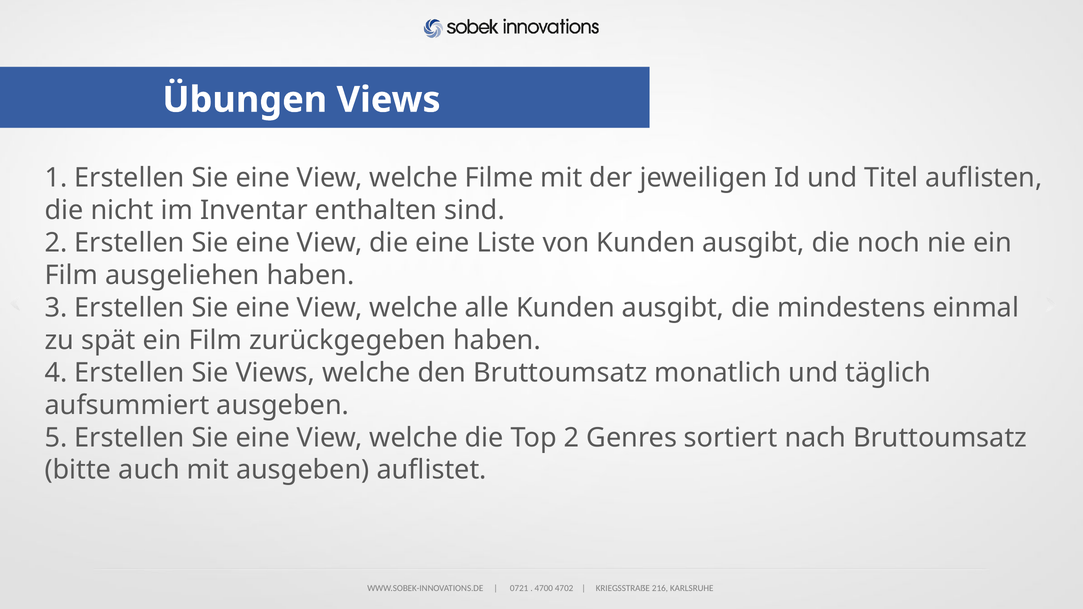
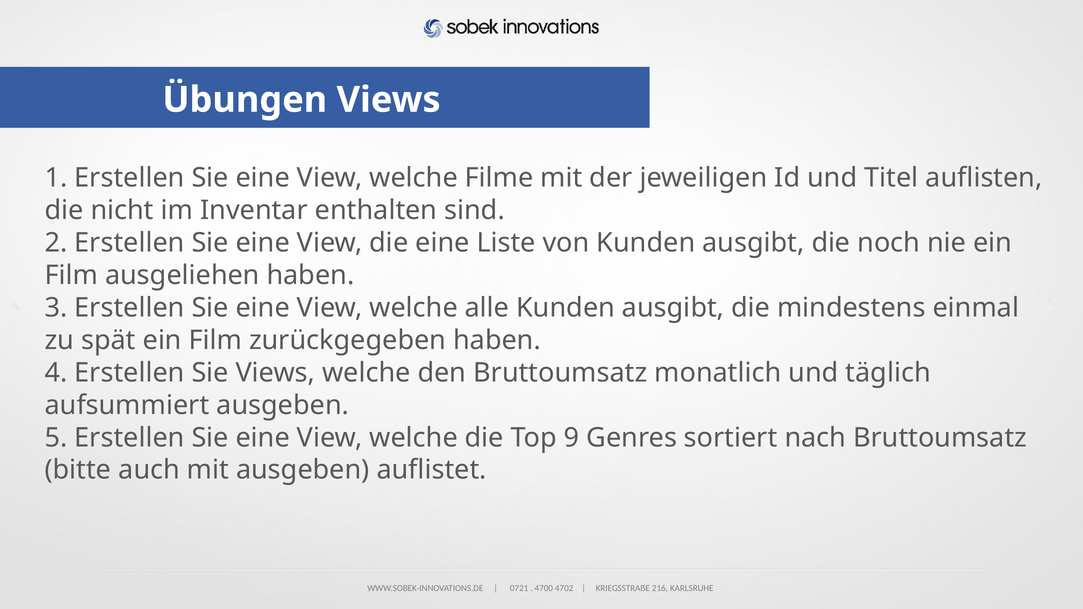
Top 2: 2 -> 9 (572, 438)
